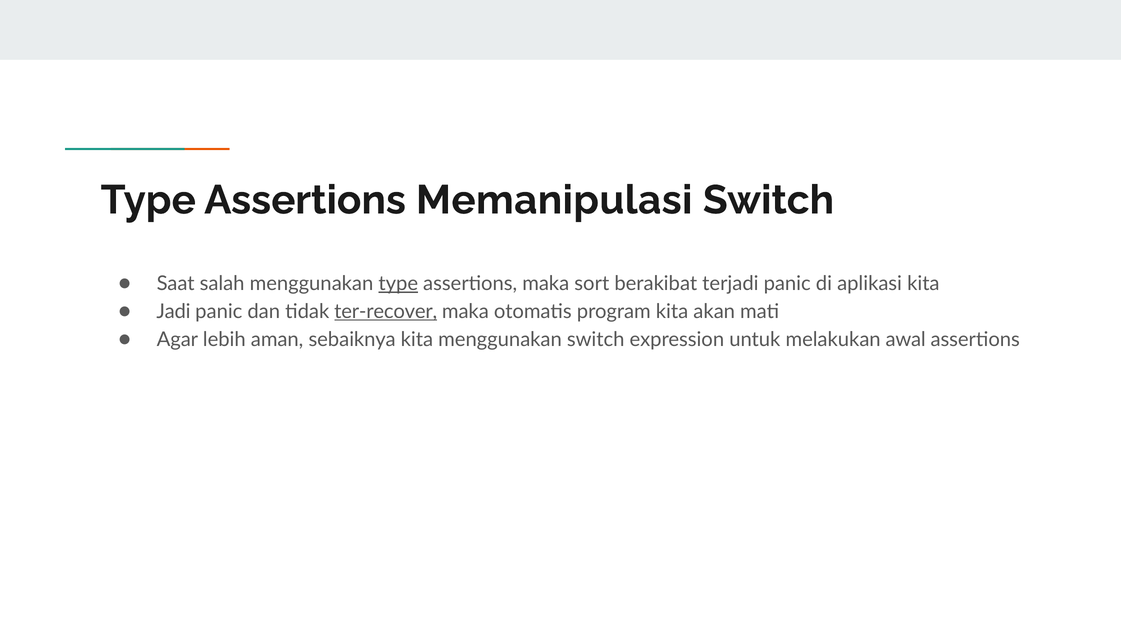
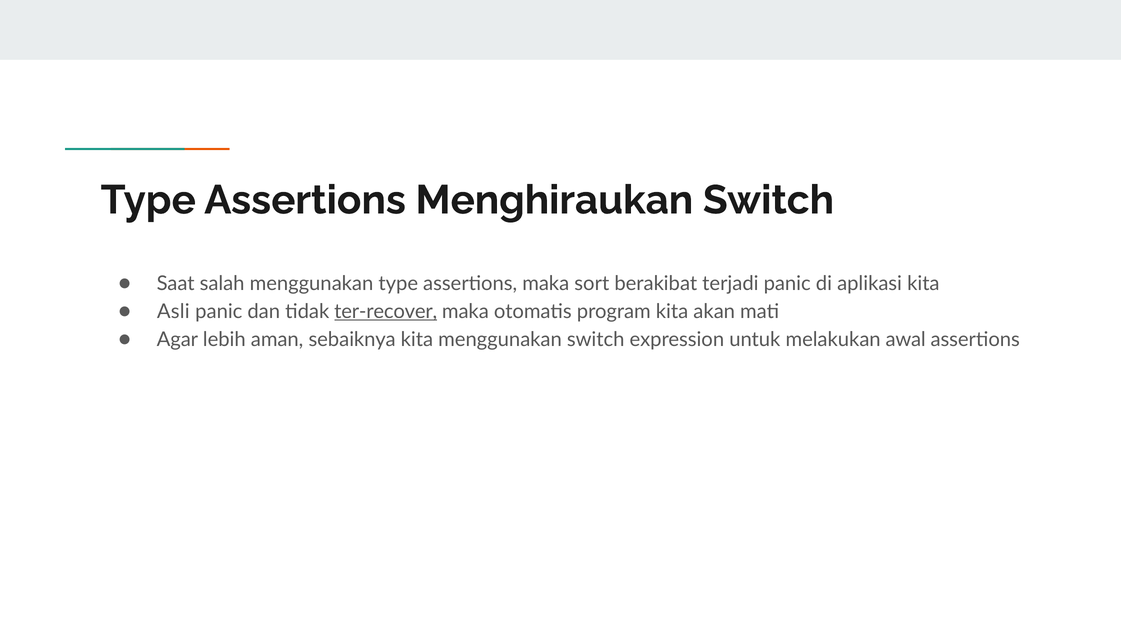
Memanipulasi: Memanipulasi -> Menghiraukan (554, 200)
type underline: present -> none (398, 283)
Jadi: Jadi -> Asli (173, 311)
